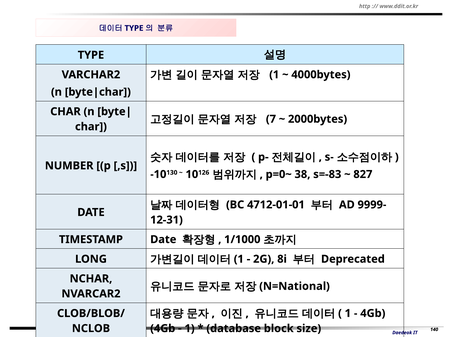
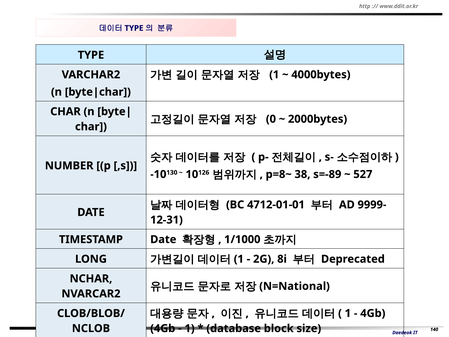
7: 7 -> 0 (271, 119)
p=0~: p=0~ -> p=8~ (279, 174)
s=-83: s=-83 -> s=-89 (327, 174)
827: 827 -> 527 (363, 174)
